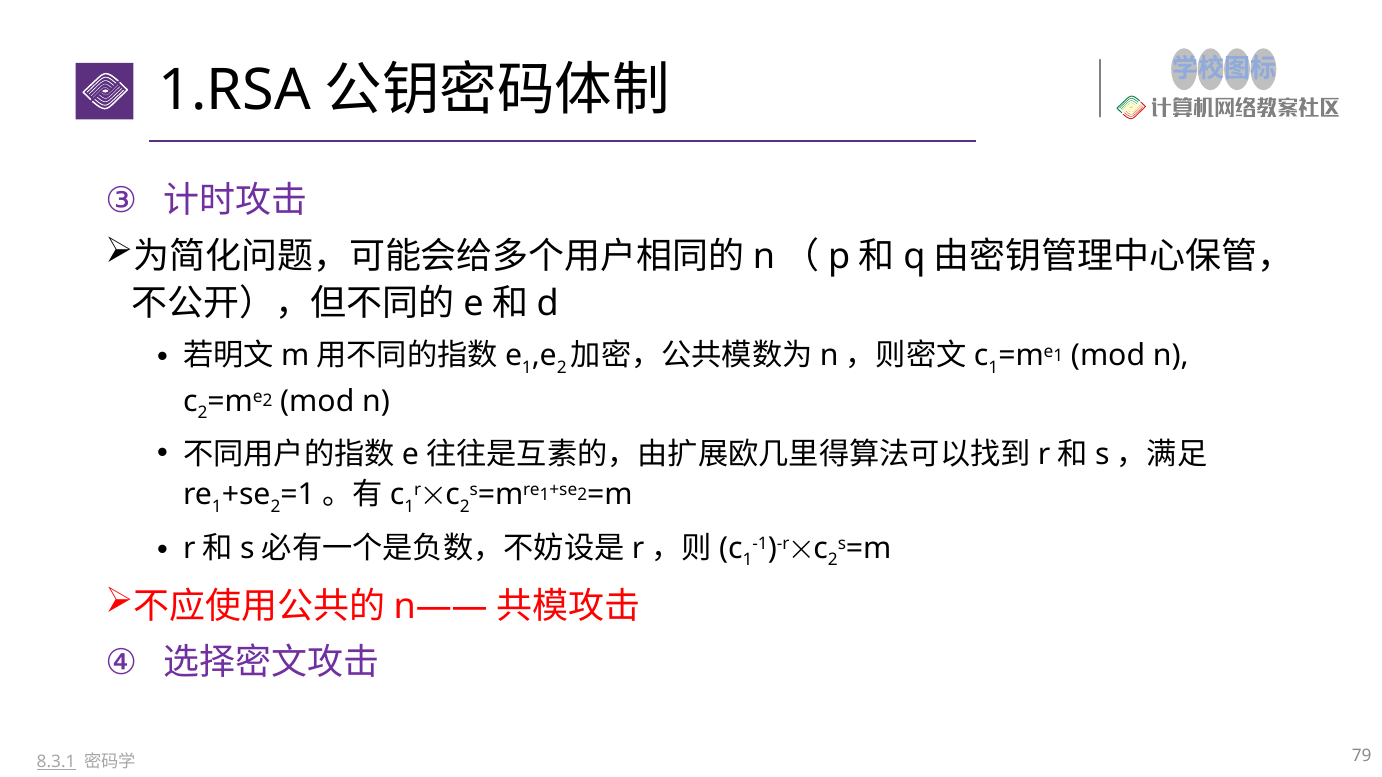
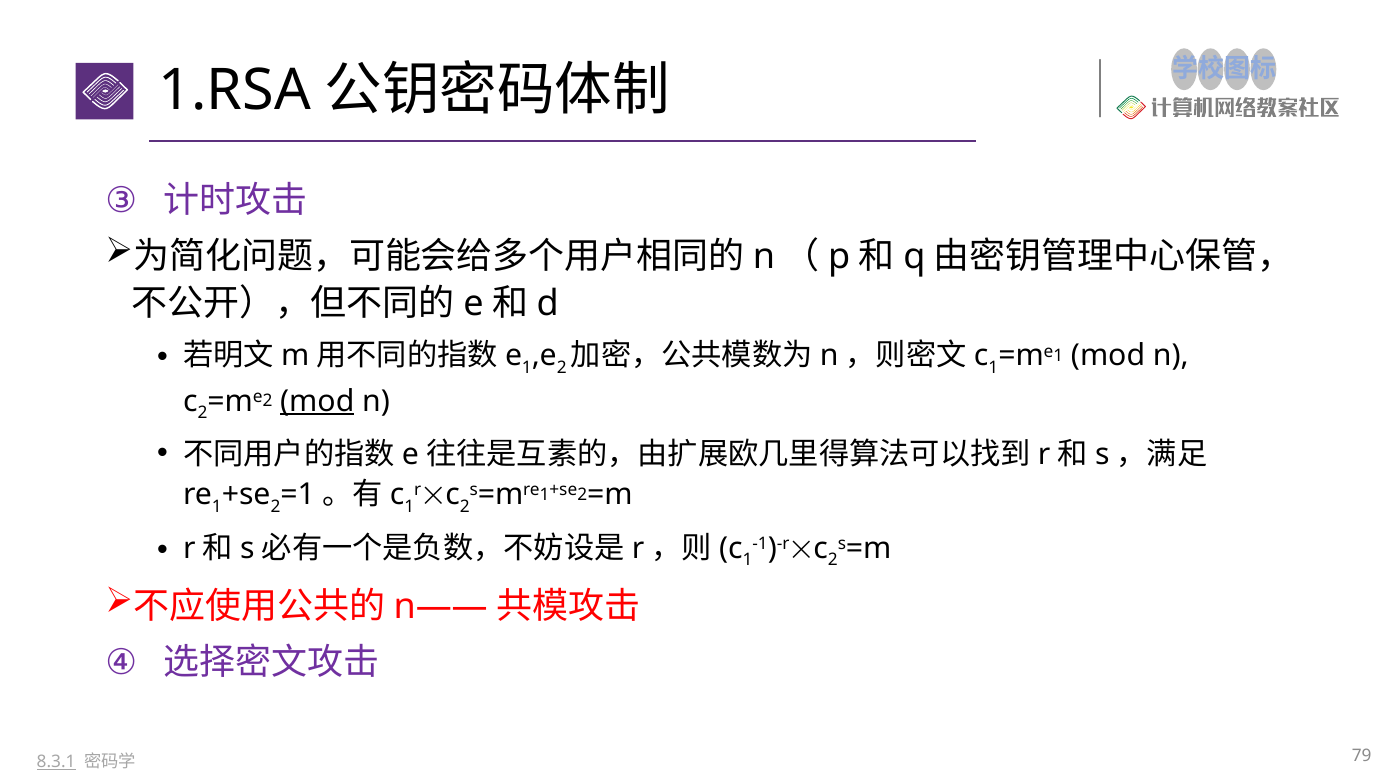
mod underline: none -> present (317, 401)
